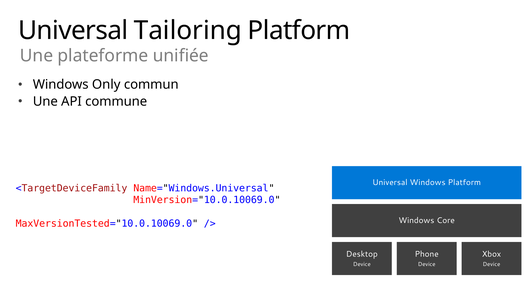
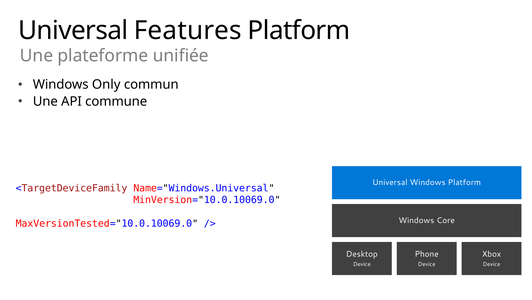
Tailoring: Tailoring -> Features (188, 31)
